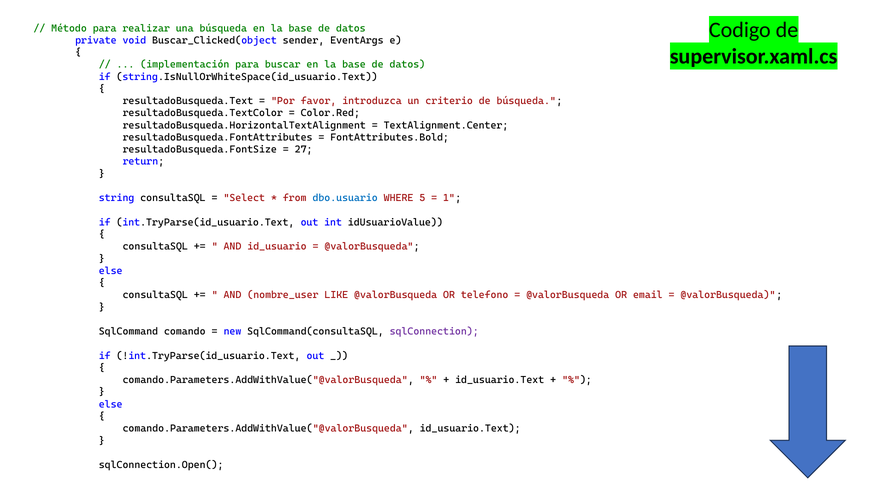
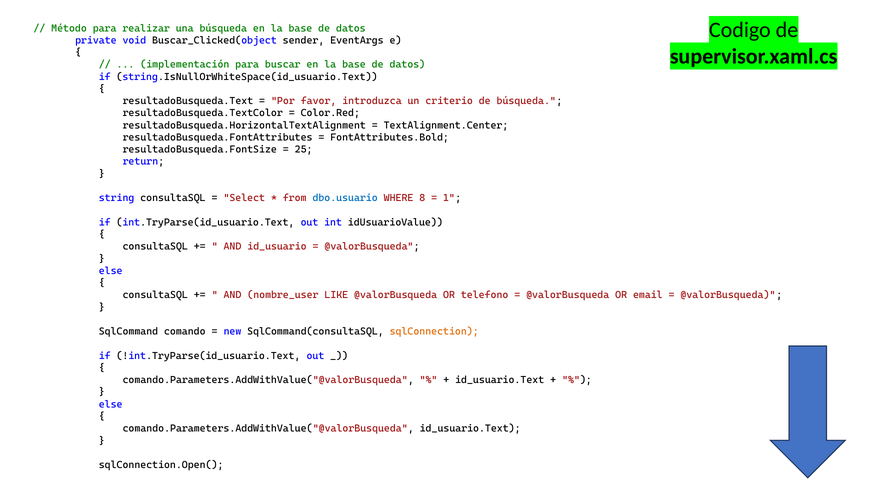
27: 27 -> 25 (304, 150)
5: 5 -> 8 (422, 198)
sqlConnection colour: purple -> orange (434, 332)
